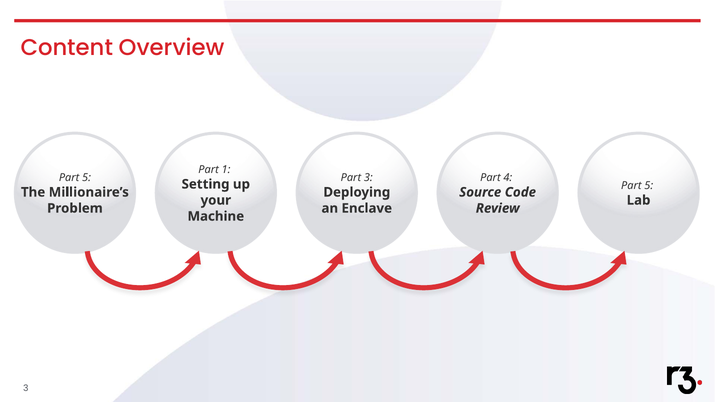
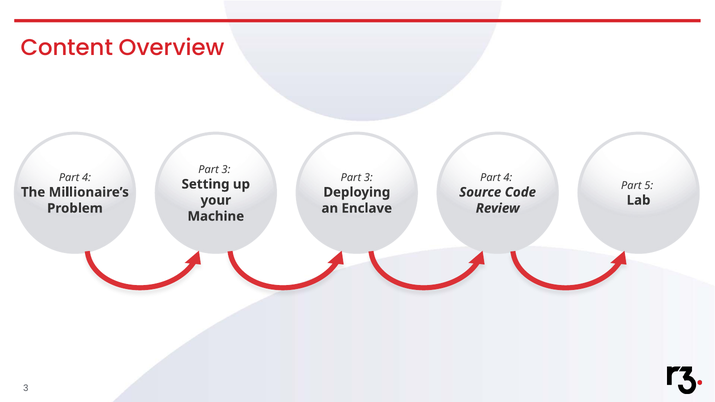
1: 1 -> 3 (226, 169)
5: 5 -> 4 (87, 178)
